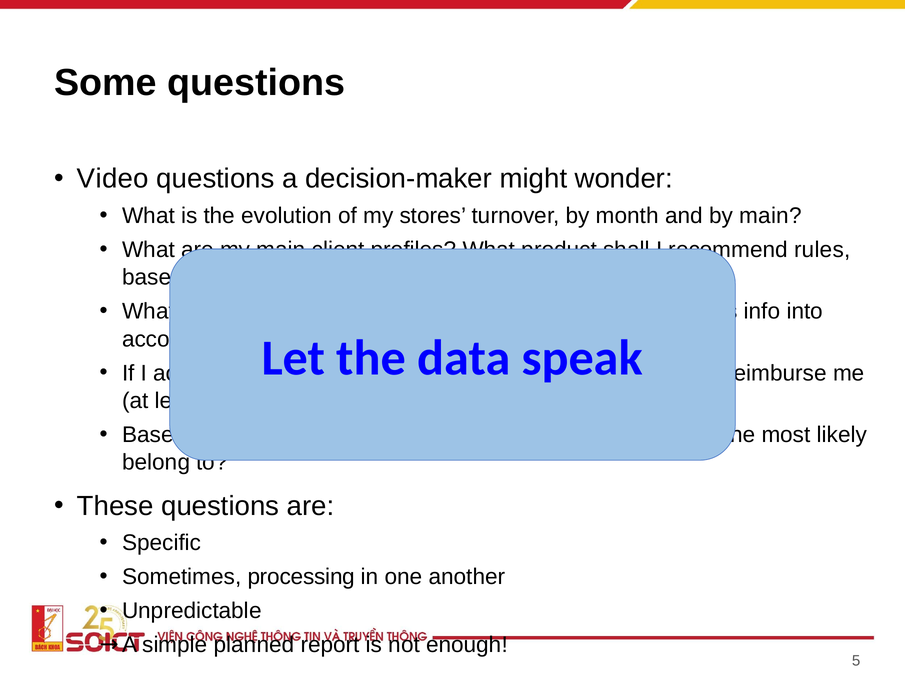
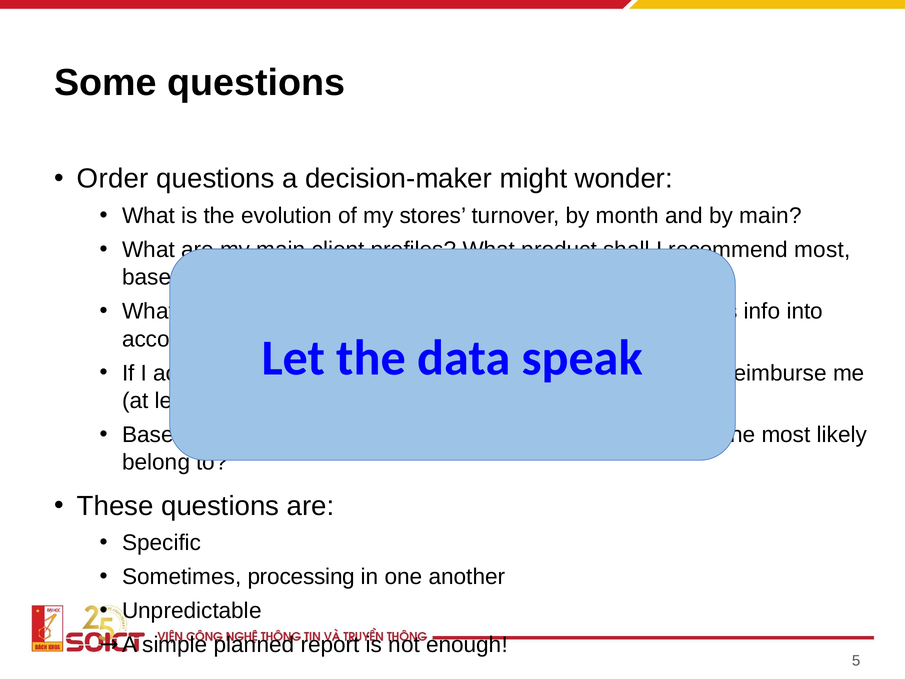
Video: Video -> Order (113, 178)
rules: rules -> most (822, 250)
